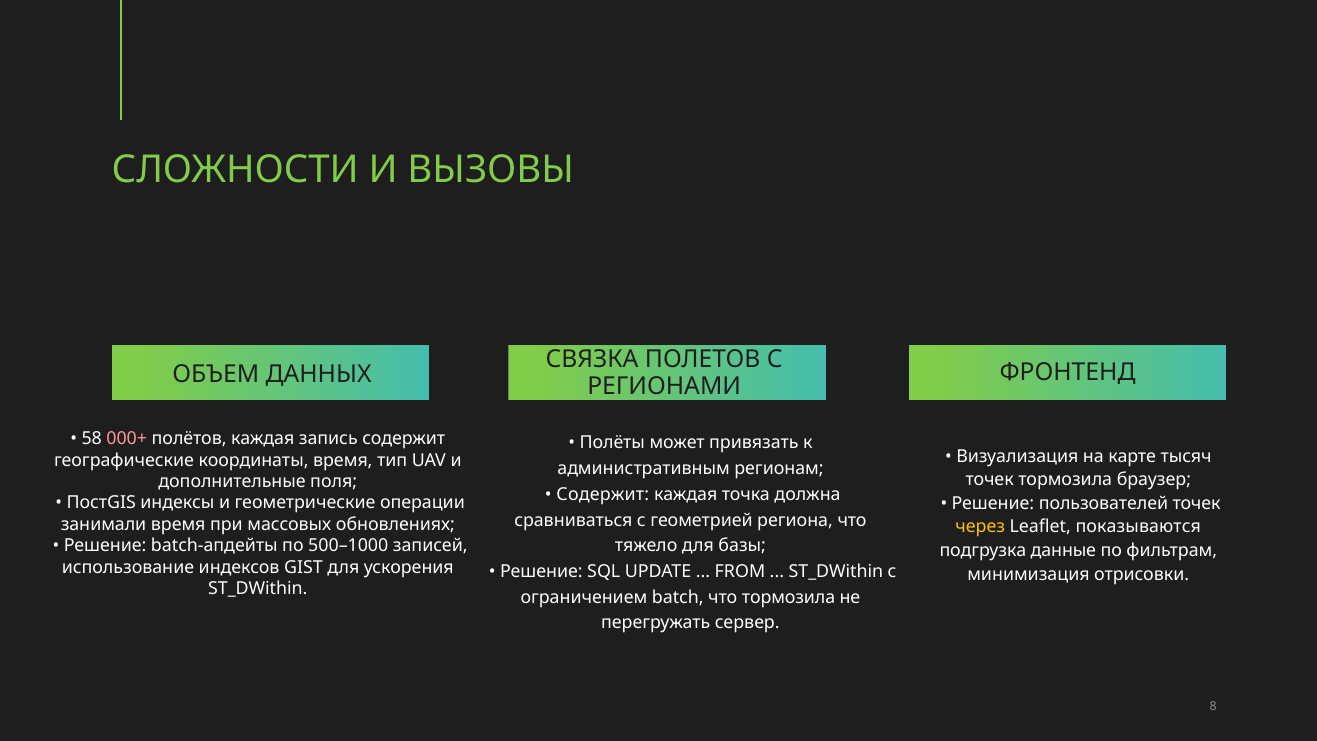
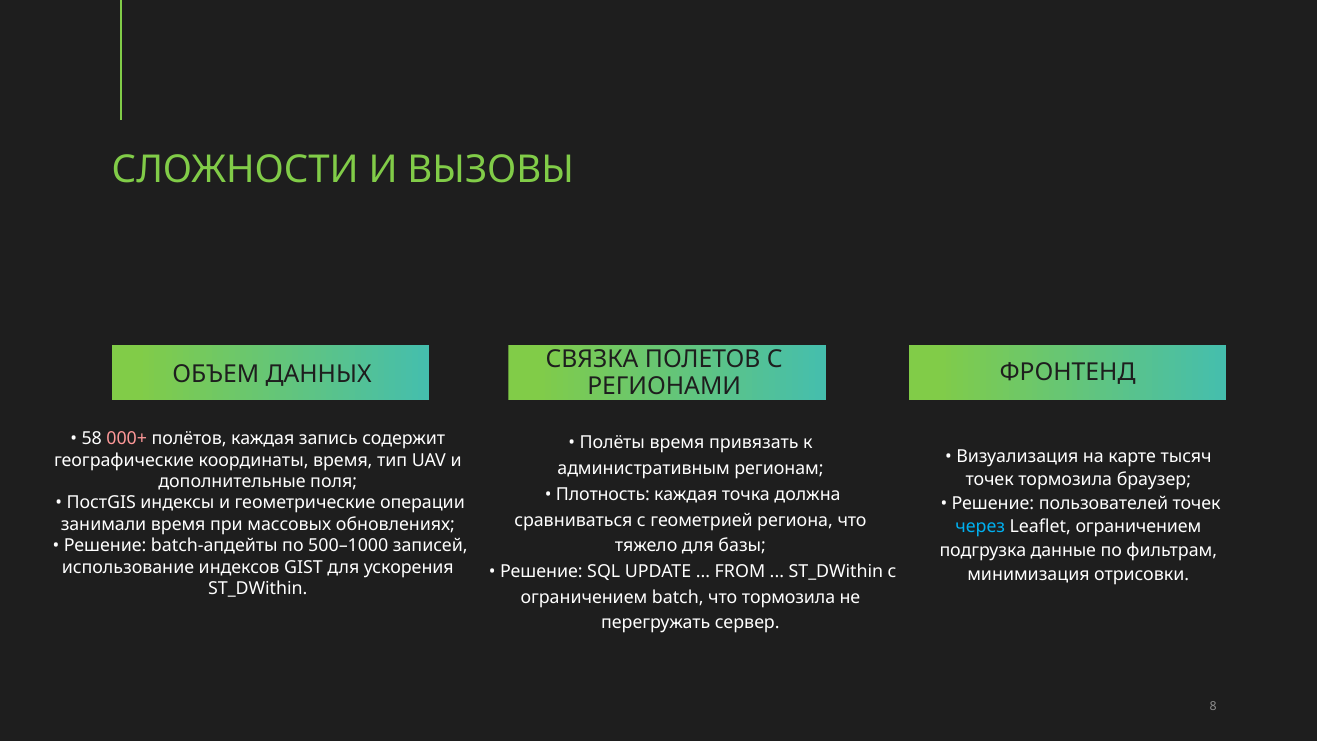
Полёты может: может -> время (677, 443)
Содержит: Содержит -> Плотность (603, 494)
через colour: yellow -> light blue (980, 527)
Leaflet показываются: показываются -> ограничением (1138, 527)
